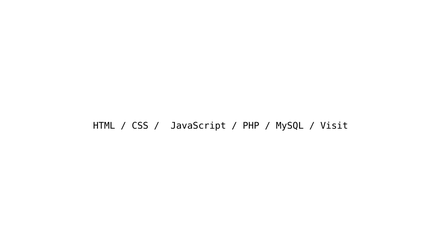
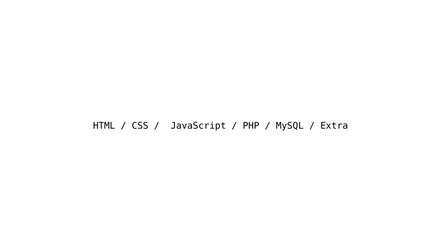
Visit: Visit -> Extra (334, 126)
